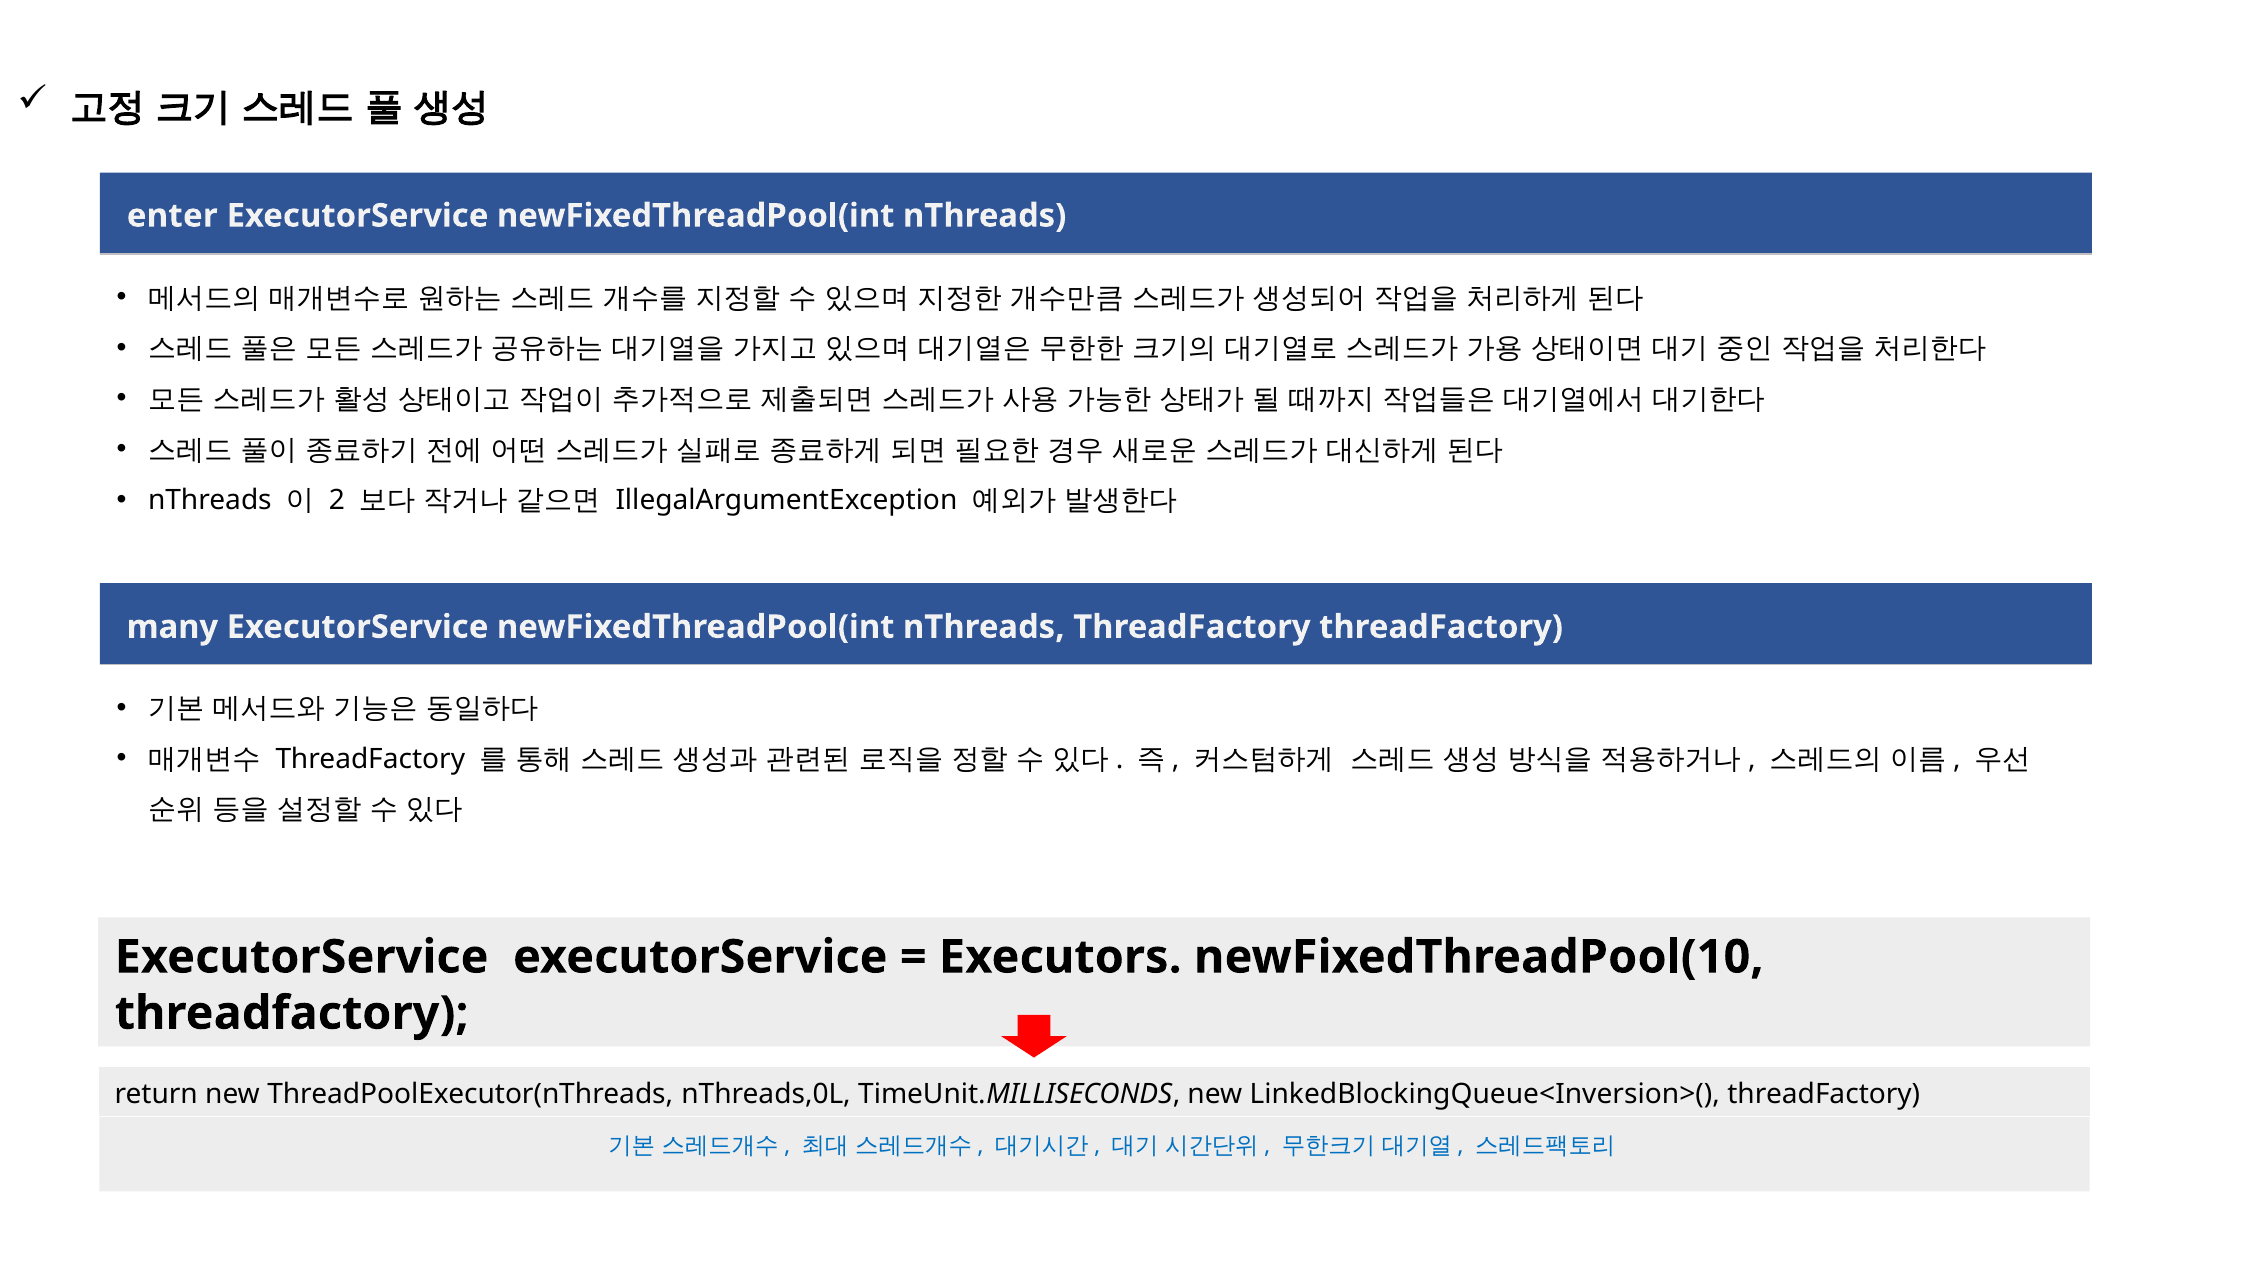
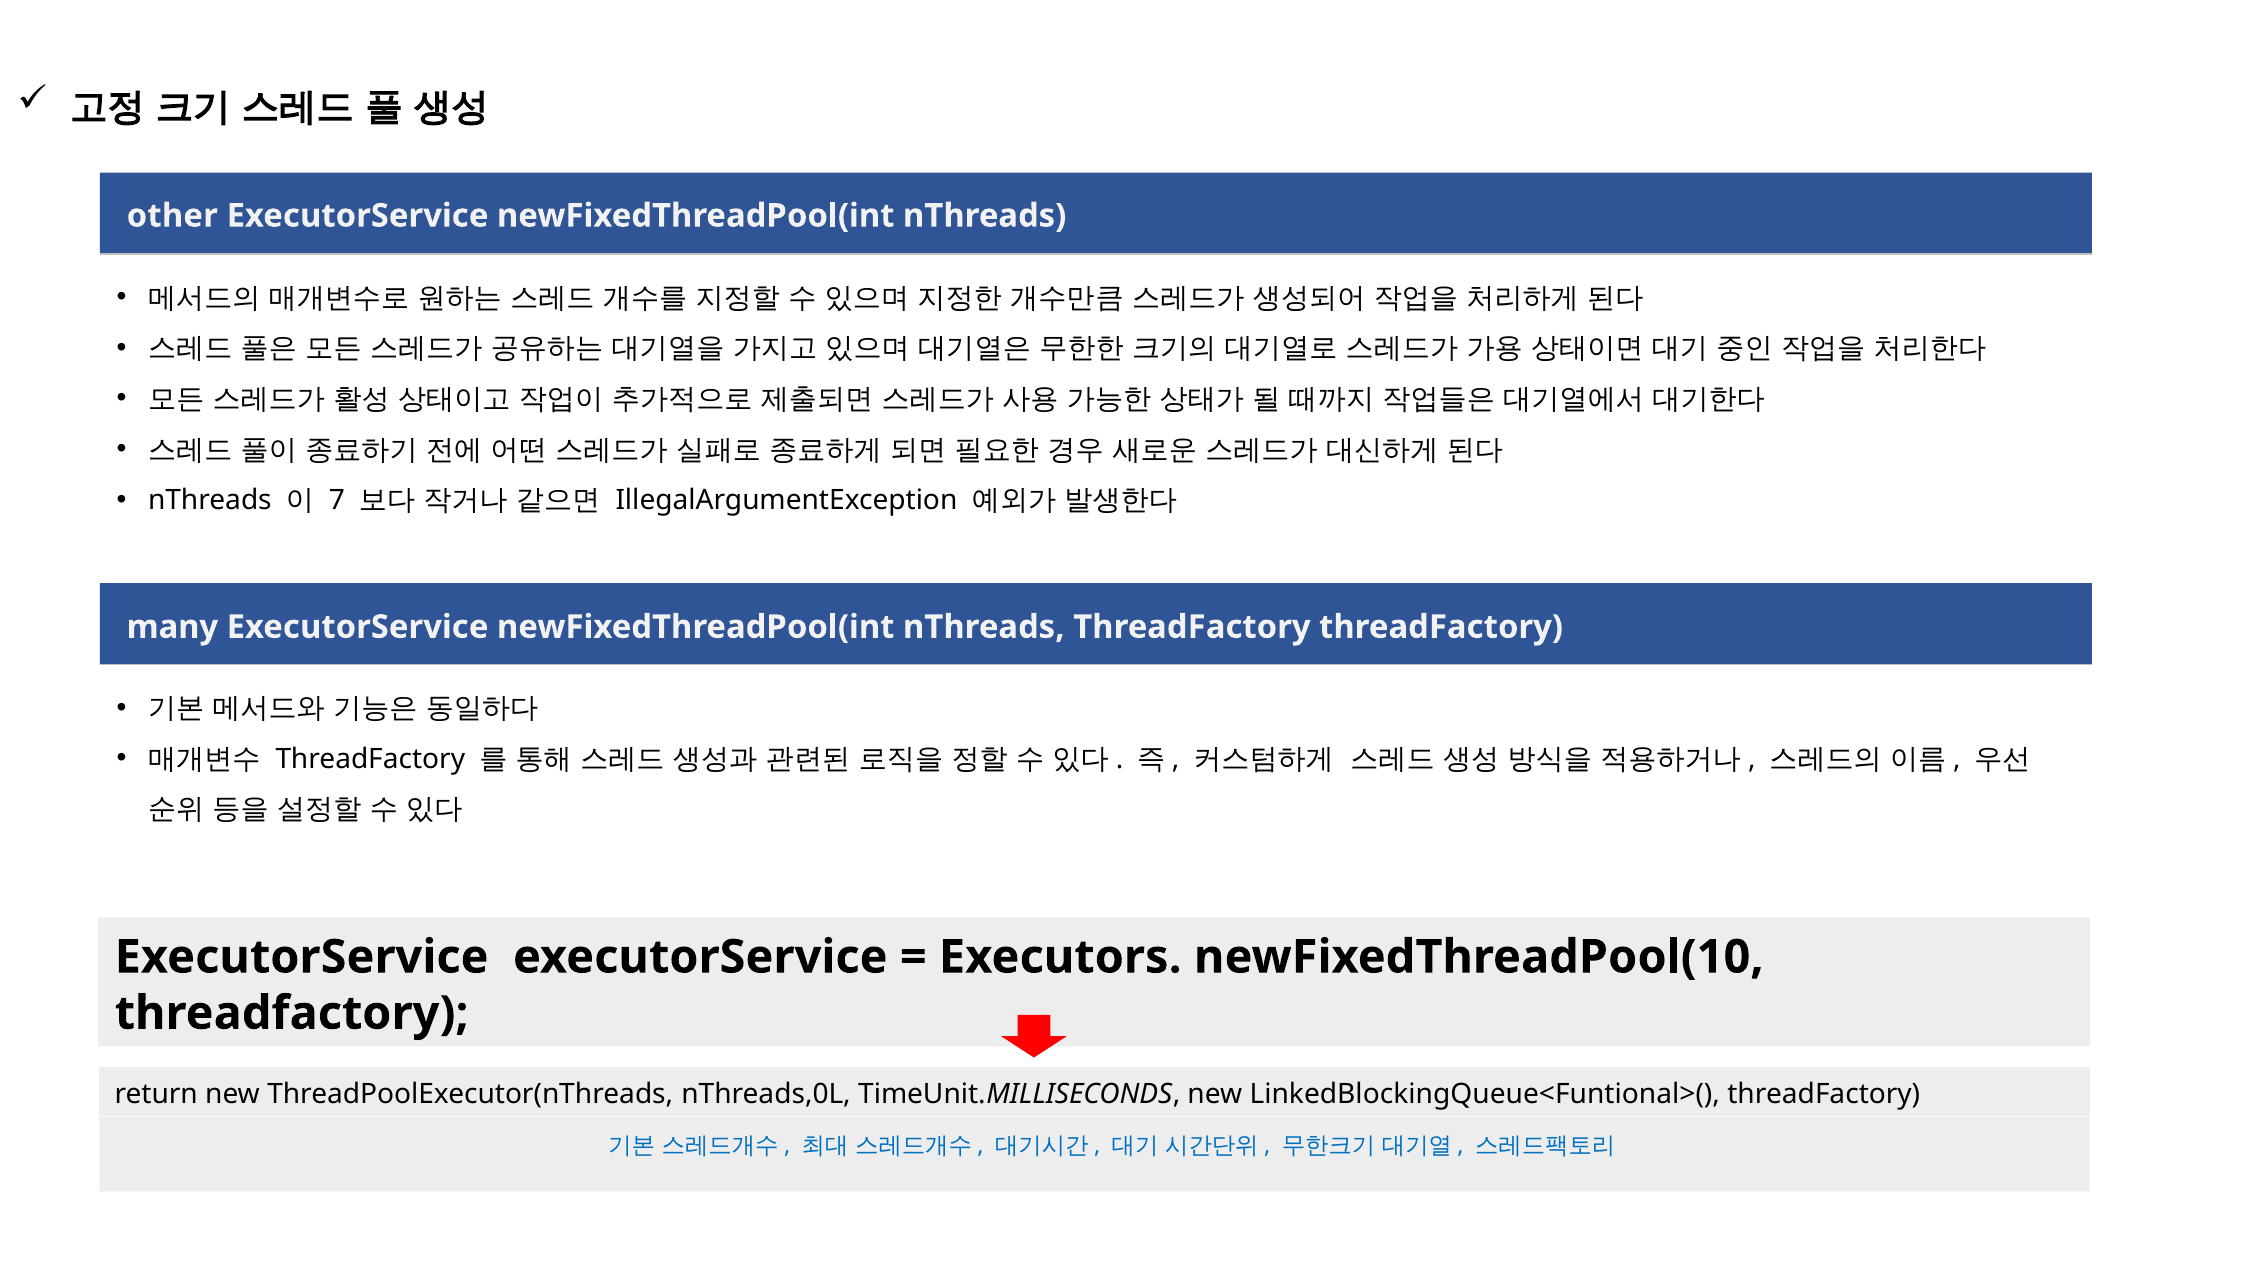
enter: enter -> other (172, 216)
2: 2 -> 7 (337, 501)
LinkedBlockingQueue<Inversion>(: LinkedBlockingQueue<Inversion>( -> LinkedBlockingQueue<Funtional>( (1485, 1094)
